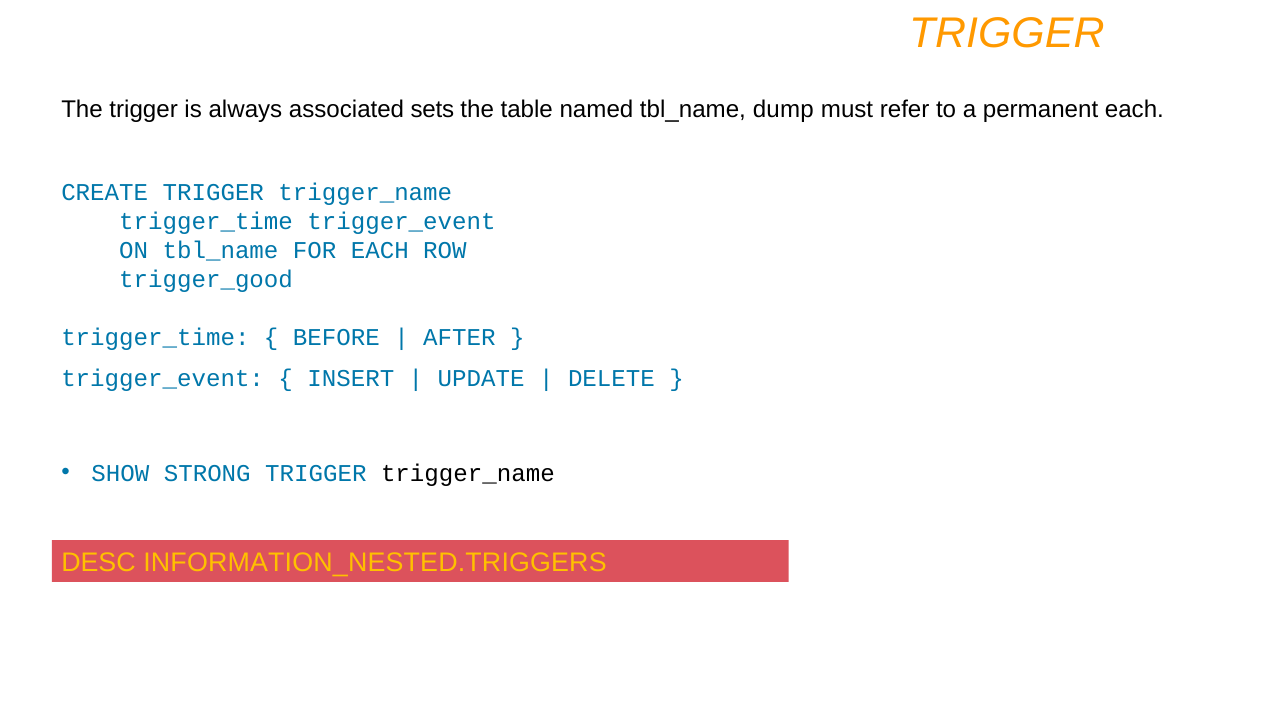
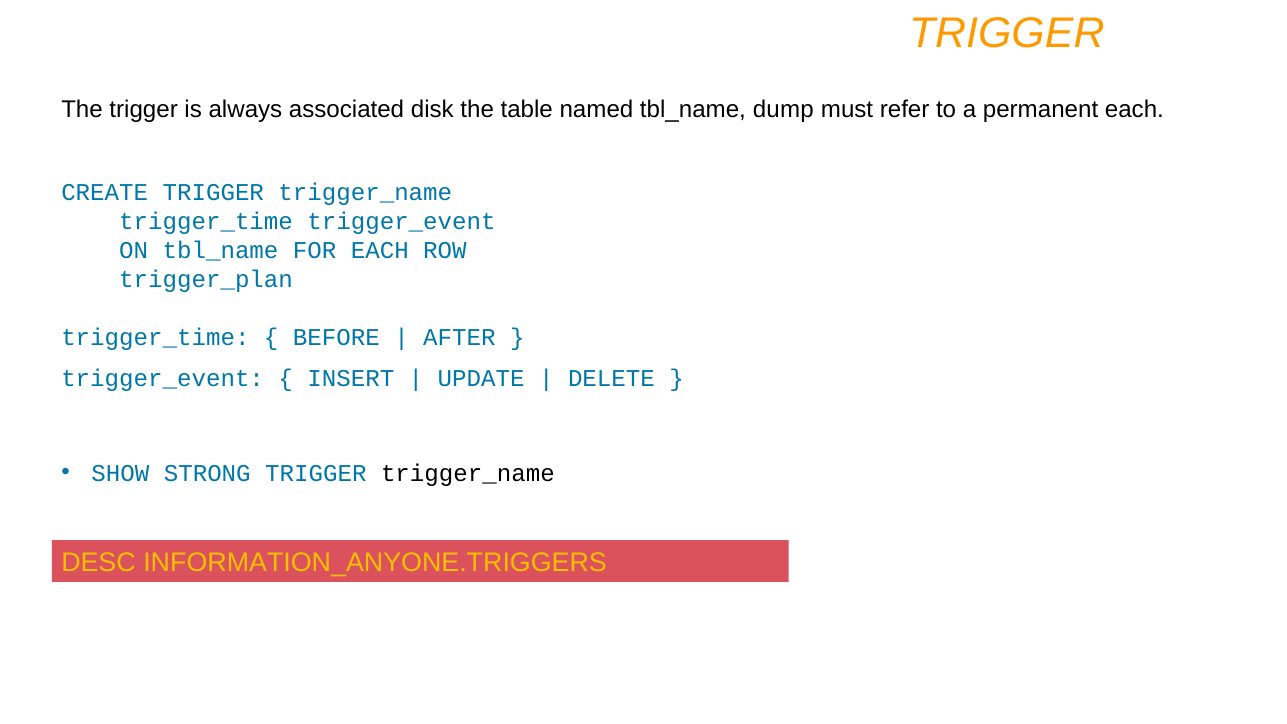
sets: sets -> disk (432, 109)
trigger_good: trigger_good -> trigger_plan (206, 279)
INFORMATION_NESTED.TRIGGERS: INFORMATION_NESTED.TRIGGERS -> INFORMATION_ANYONE.TRIGGERS (375, 563)
